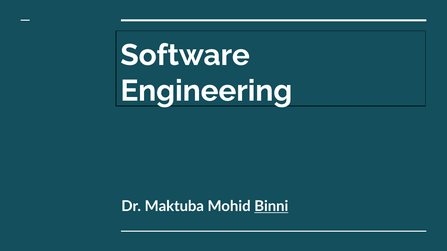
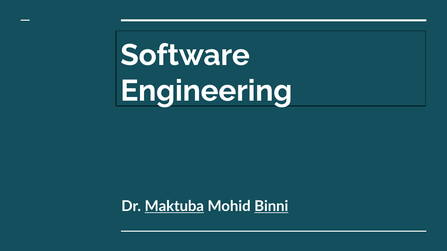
Maktuba underline: none -> present (174, 207)
